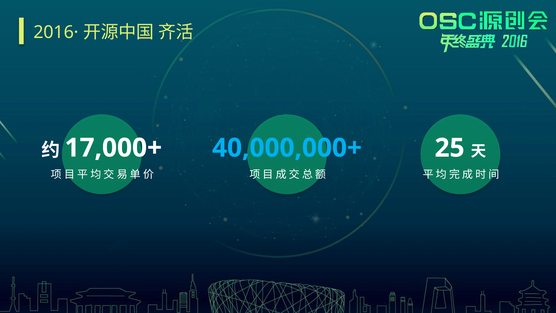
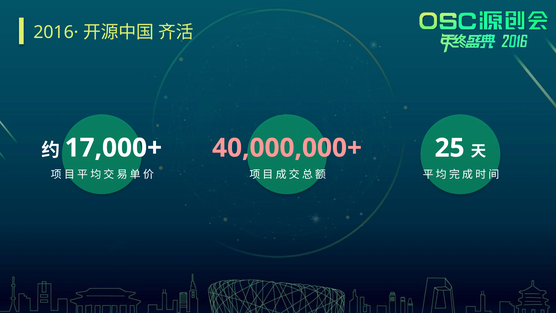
40,000,000+ colour: light blue -> pink (287, 148)
